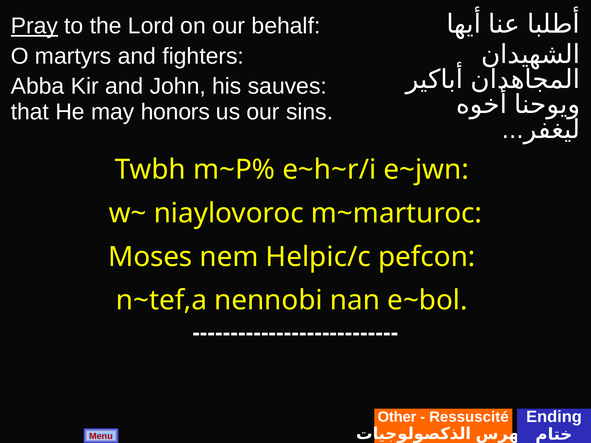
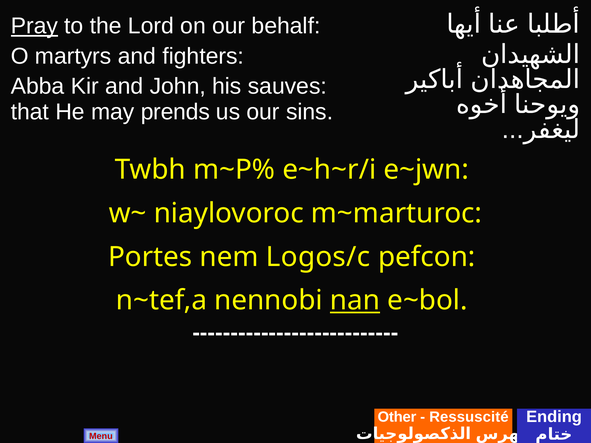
honors: honors -> prends (175, 112)
Moses: Moses -> Portes (150, 257)
Helpic/c: Helpic/c -> Logos/c (318, 257)
nan underline: none -> present (355, 301)
